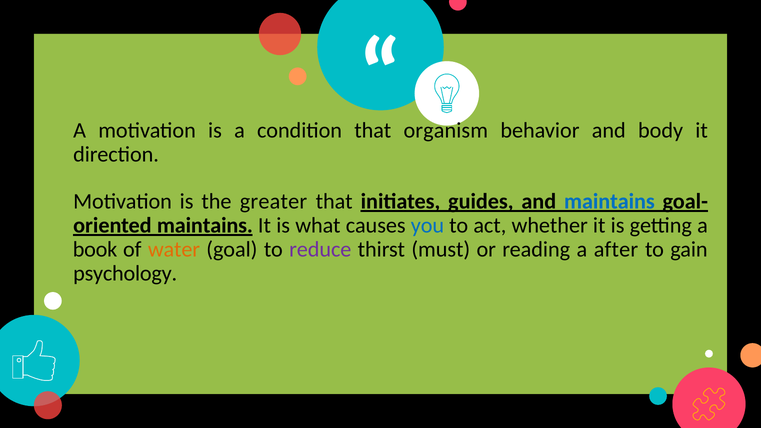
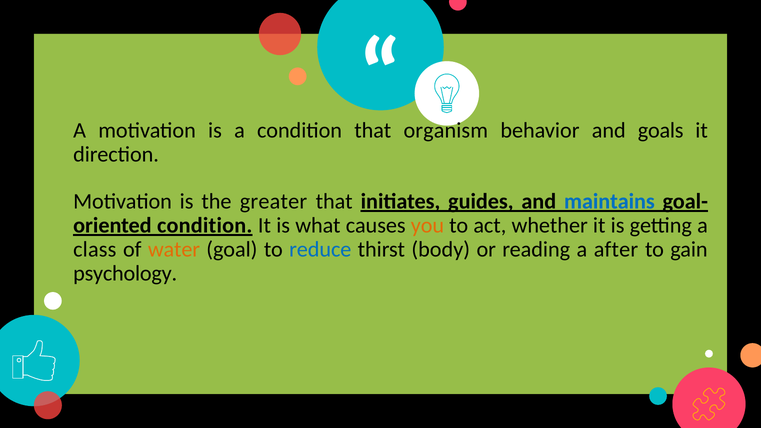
body: body -> goals (661, 130)
maintains: maintains -> condition (205, 225)
you colour: blue -> orange (427, 225)
book: book -> class (95, 249)
reduce colour: purple -> blue (320, 249)
must: must -> body (441, 249)
